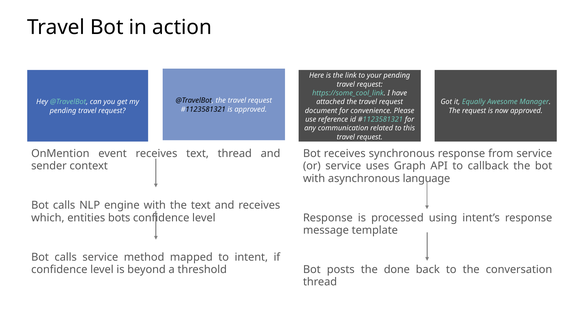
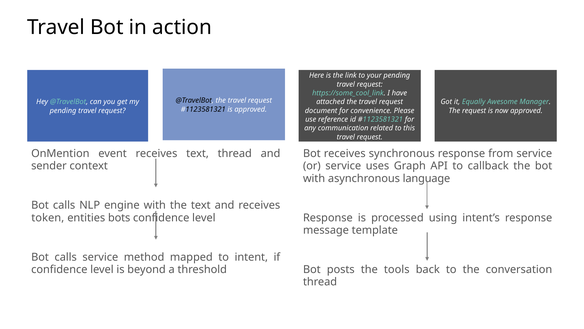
which: which -> token (48, 217)
done: done -> tools (397, 269)
